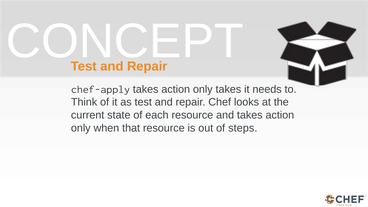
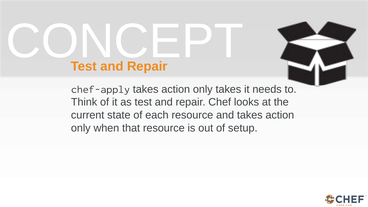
steps: steps -> setup (243, 128)
